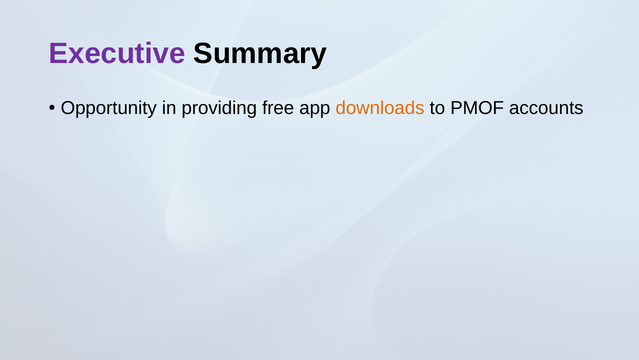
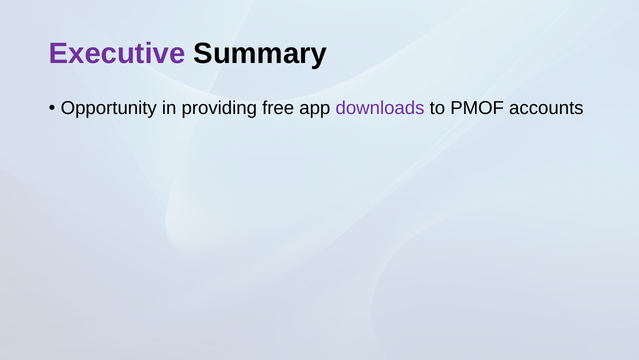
downloads colour: orange -> purple (380, 108)
